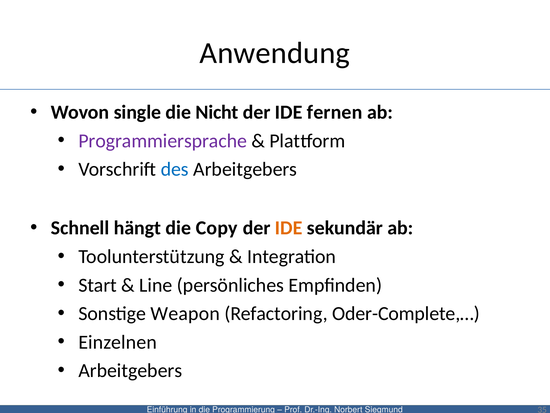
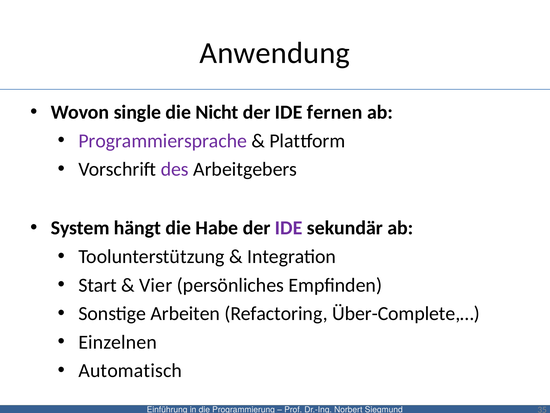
des colour: blue -> purple (175, 169)
Schnell: Schnell -> System (80, 228)
Copy: Copy -> Habe (217, 228)
IDE colour: orange -> purple (289, 228)
Line: Line -> Vier (156, 285)
Weapon: Weapon -> Arbeiten (185, 313)
Oder-Complete,…: Oder-Complete,… -> Über-Complete,… (406, 313)
Arbeitgebers: Arbeitgebers -> Automatisch (130, 370)
